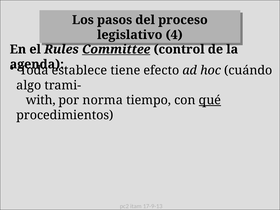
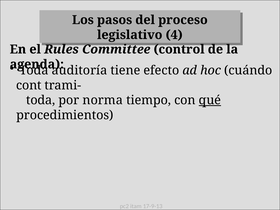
Committee underline: present -> none (116, 49)
establece: establece -> auditoría (79, 70)
algo: algo -> cont (29, 85)
with: with -> toda (41, 100)
